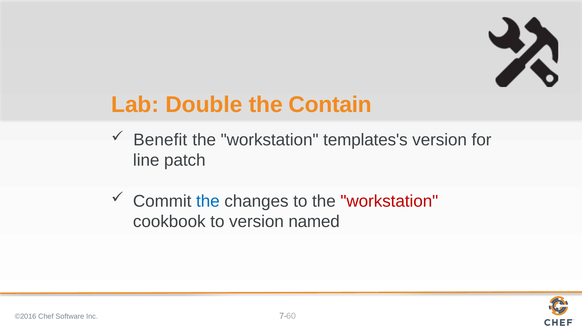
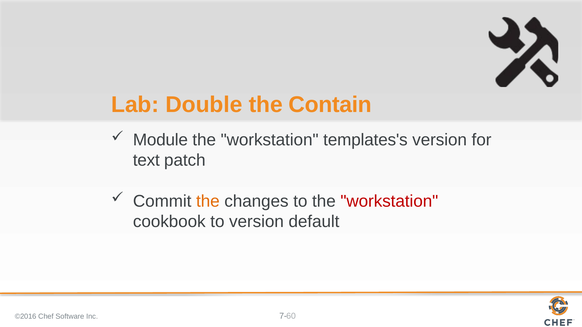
Benefit: Benefit -> Module (160, 140)
line: line -> text (146, 161)
the colour: blue -> orange (208, 201)
named: named -> default (314, 222)
